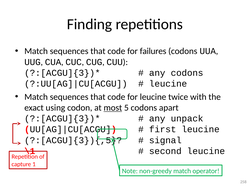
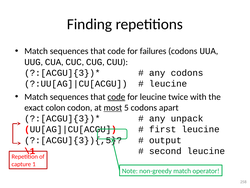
code underline: none -> present (116, 97)
using: using -> colon (56, 107)
signal: signal -> output (165, 140)
